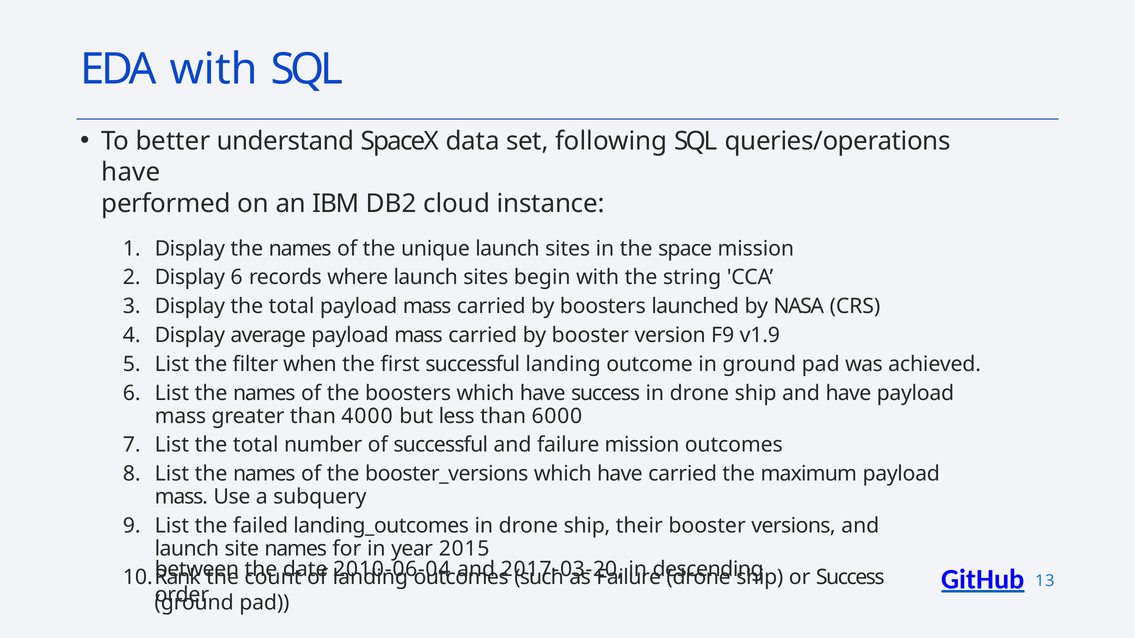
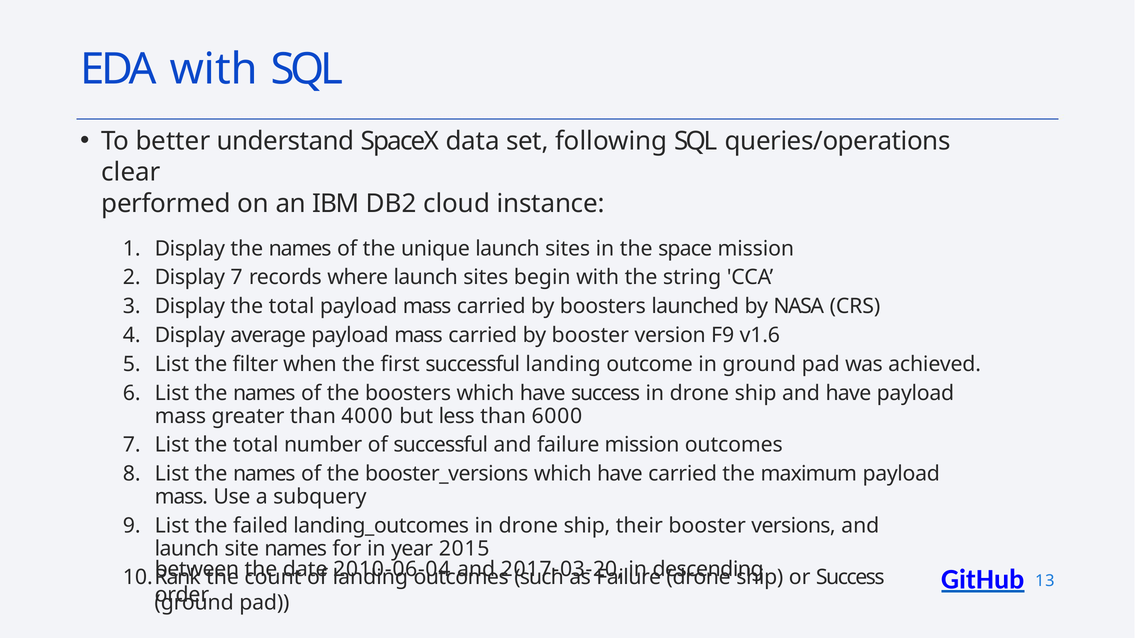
have: have -> clear (131, 173)
Display 6: 6 -> 7 (237, 278)
v1.9: v1.9 -> v1.6 (760, 335)
